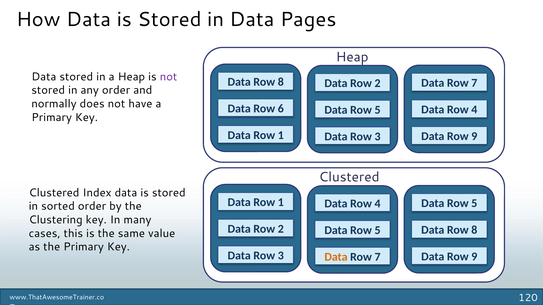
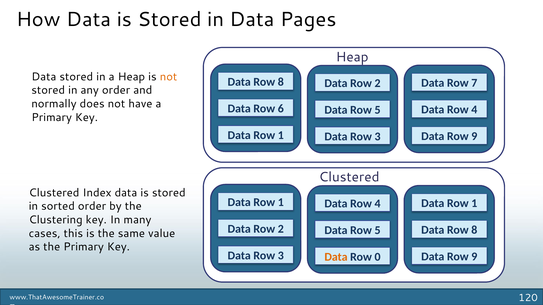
not colour: purple -> orange (169, 77)
5: 5 -> 1 (474, 204)
7: 7 -> 0 (378, 257)
